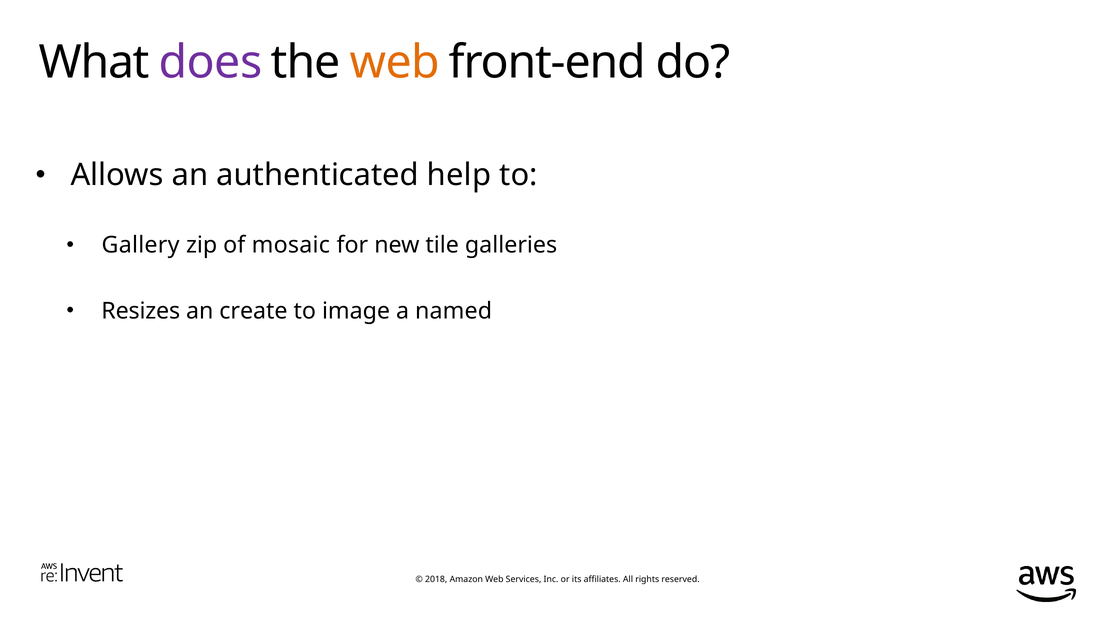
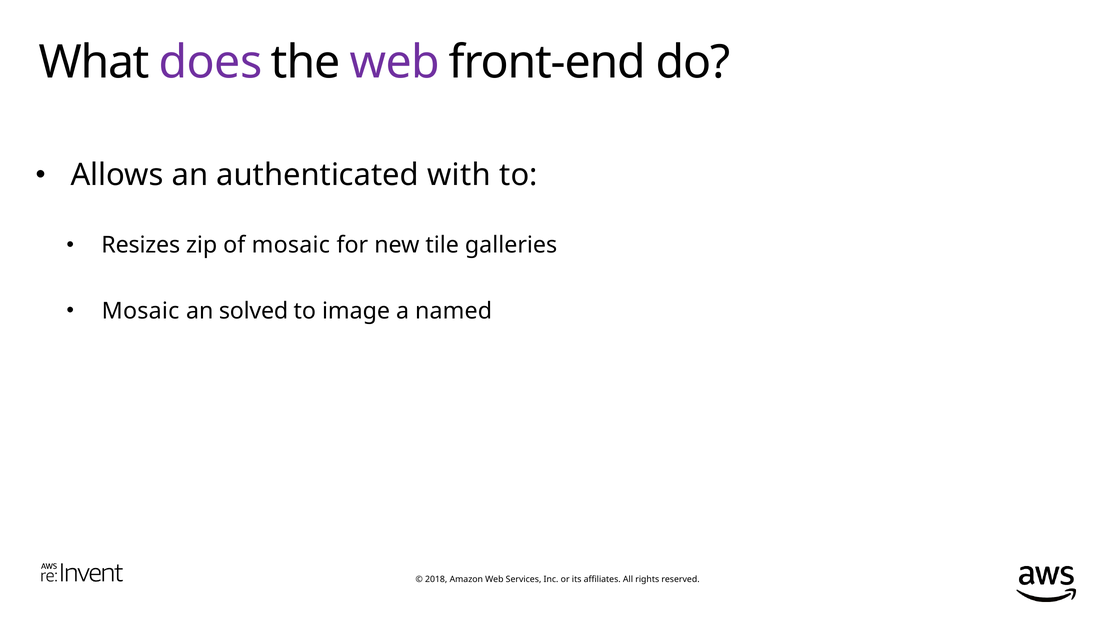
web colour: orange -> purple (395, 62)
help: help -> with (459, 175)
Gallery: Gallery -> Resizes (141, 245)
Resizes: Resizes -> Mosaic (141, 311)
create: create -> solved (254, 311)
